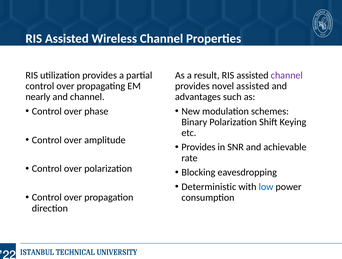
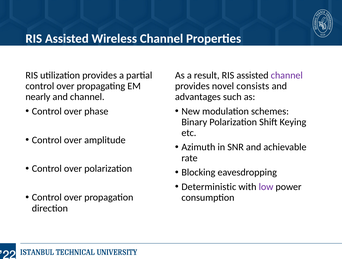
novel assisted: assisted -> consists (253, 86)
Provides: Provides -> Azimuth (198, 147)
low colour: blue -> purple (266, 186)
